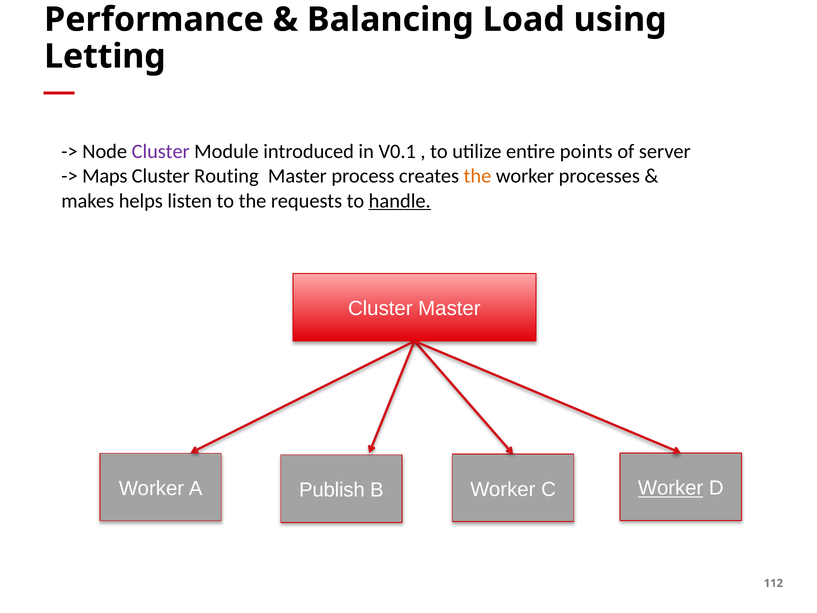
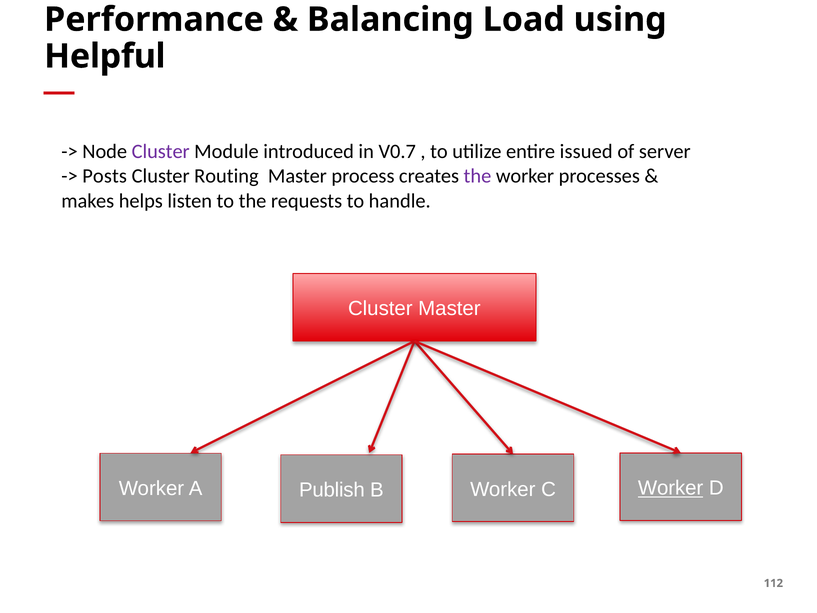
Letting: Letting -> Helpful (105, 56)
V0.1: V0.1 -> V0.7 (397, 152)
points: points -> issued (586, 152)
Maps: Maps -> Posts (105, 176)
the colour: orange -> purple (477, 176)
handle underline: present -> none (400, 201)
